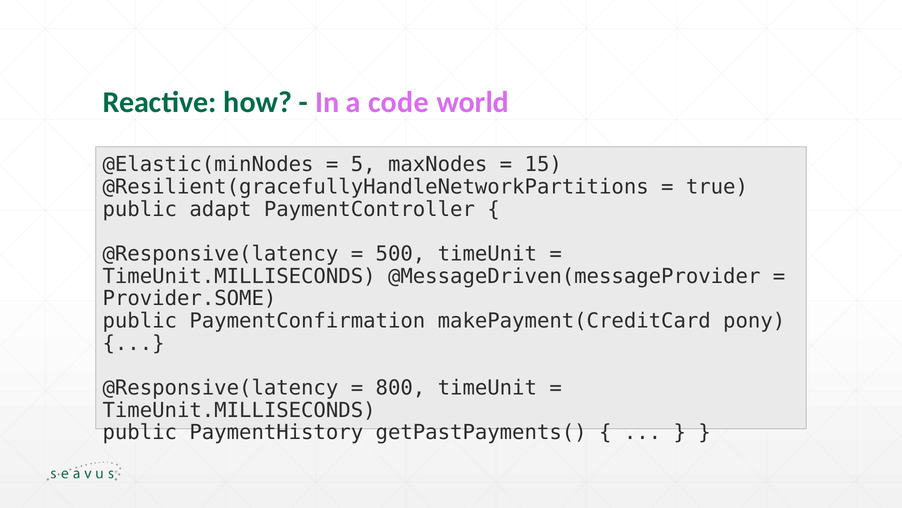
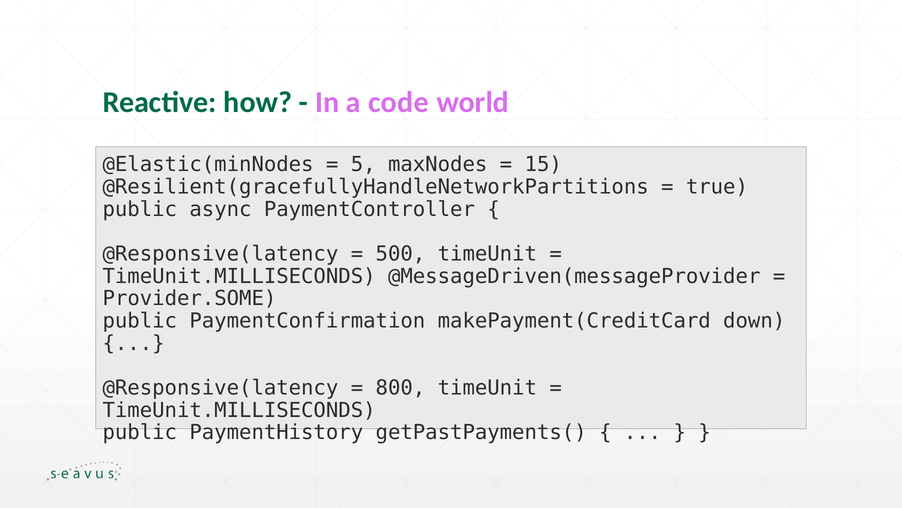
adapt: adapt -> async (220, 209)
pony: pony -> down (754, 321)
